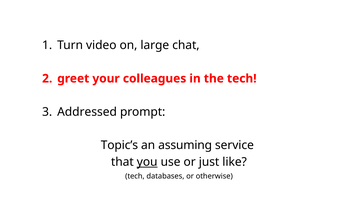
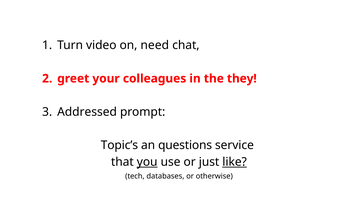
large: large -> need (155, 45)
the tech: tech -> they (242, 78)
assuming: assuming -> questions (185, 145)
like underline: none -> present (235, 161)
